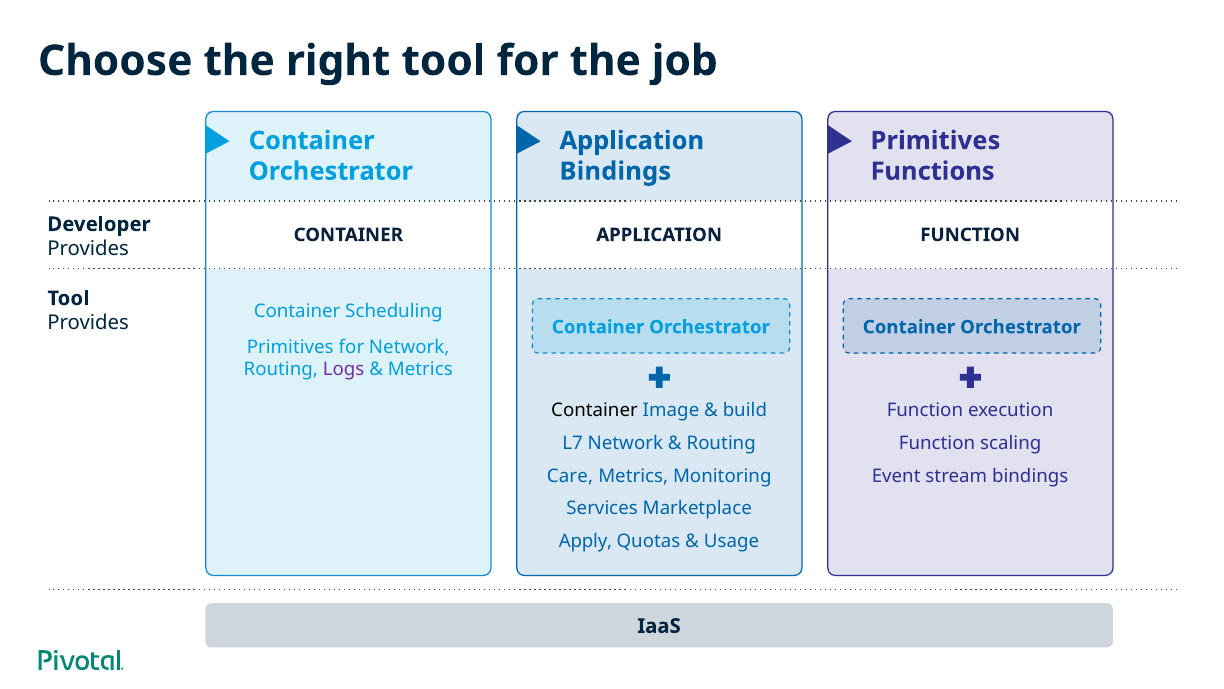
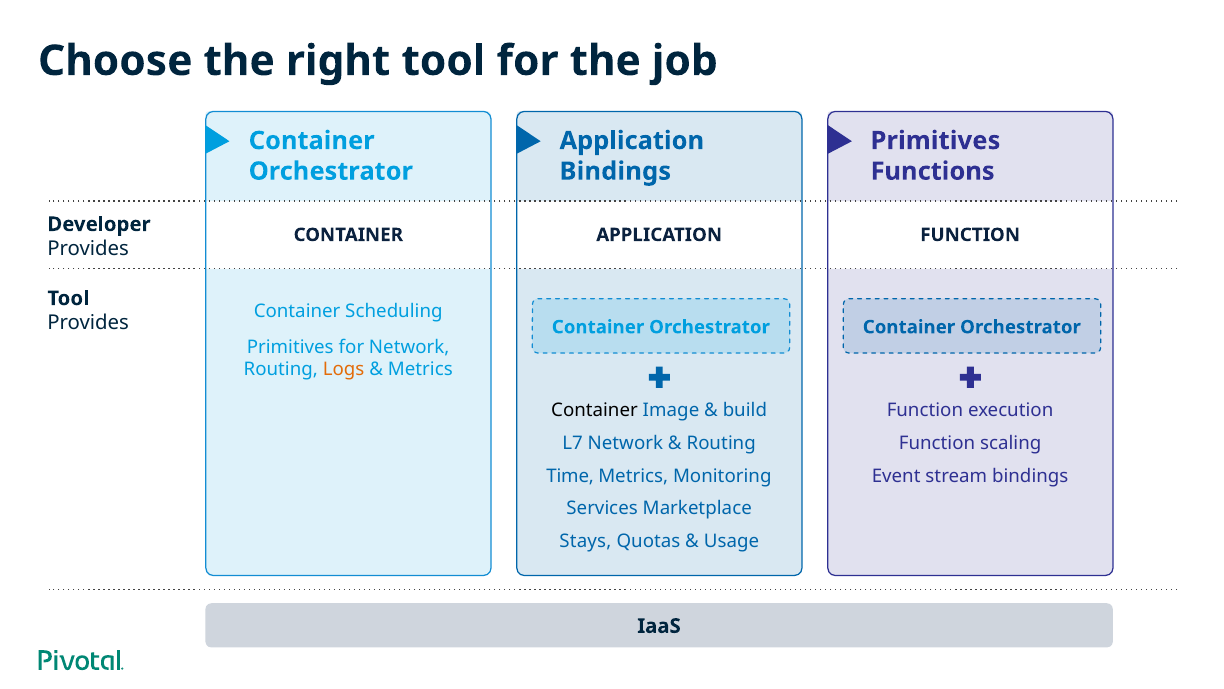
Logs colour: purple -> orange (344, 369)
Care: Care -> Time (570, 476)
Apply: Apply -> Stays (585, 541)
